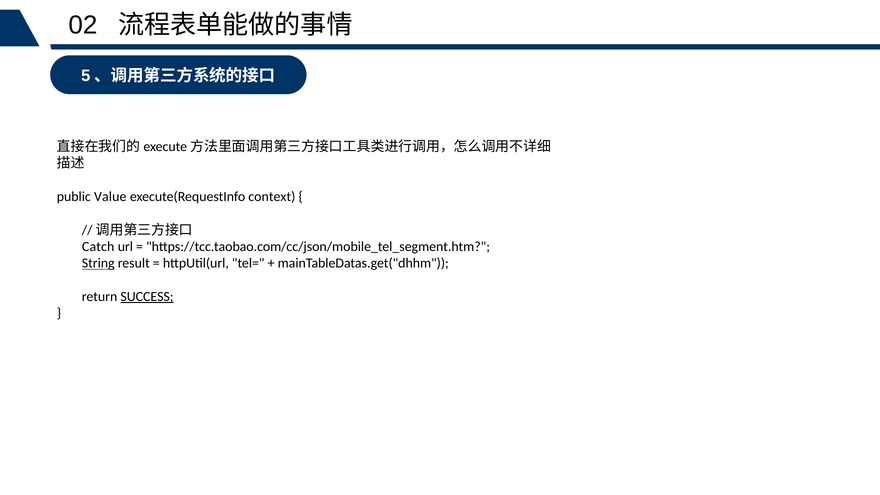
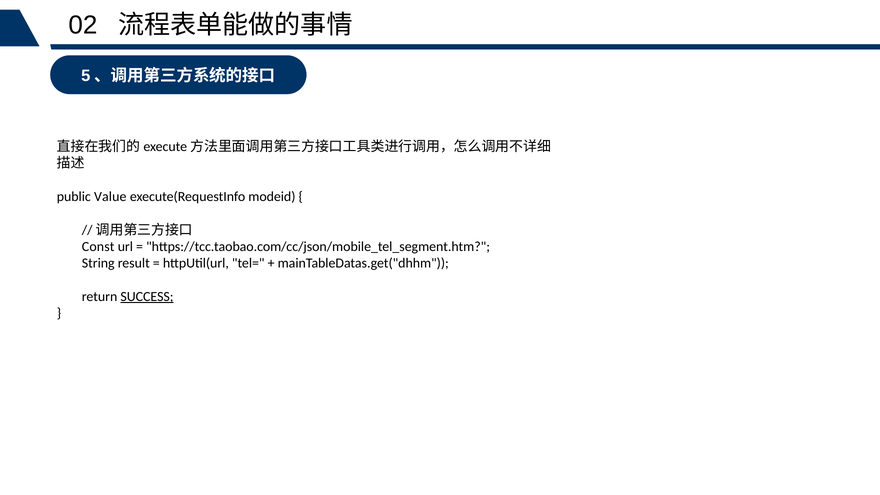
context: context -> modeid (272, 197)
Catch: Catch -> Const (98, 247)
String underline: present -> none (98, 263)
